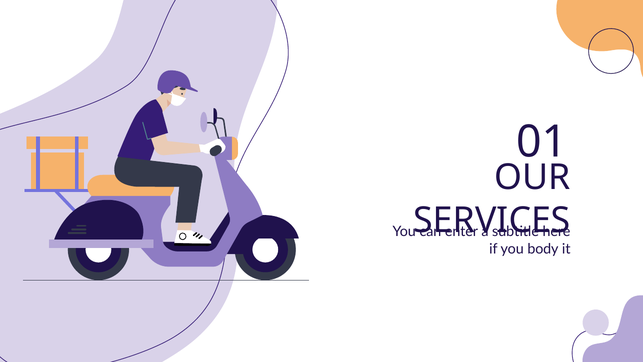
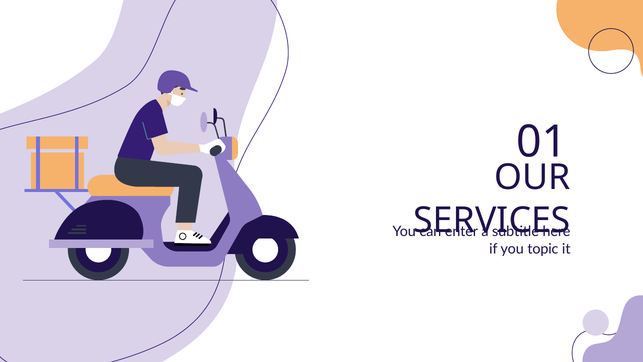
body: body -> topic (543, 249)
